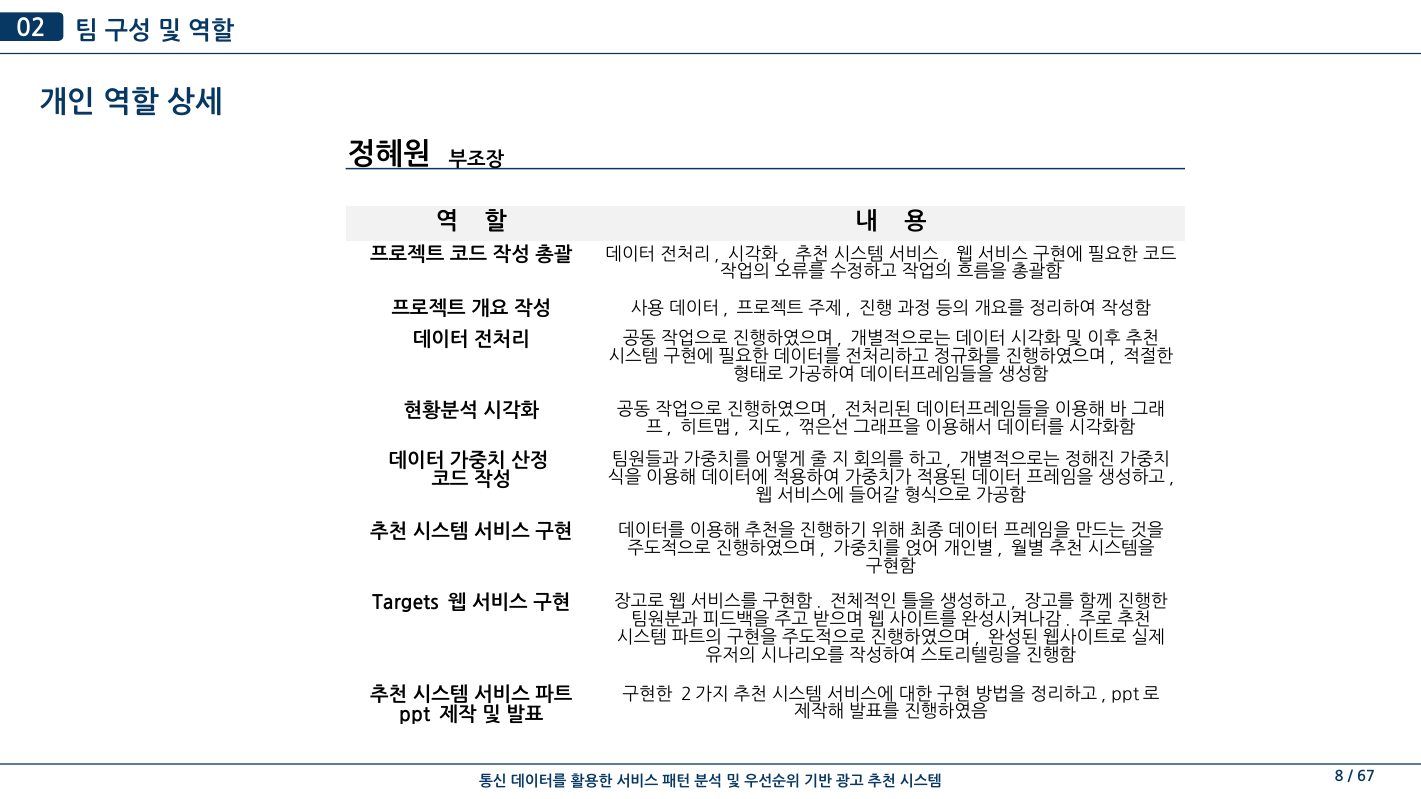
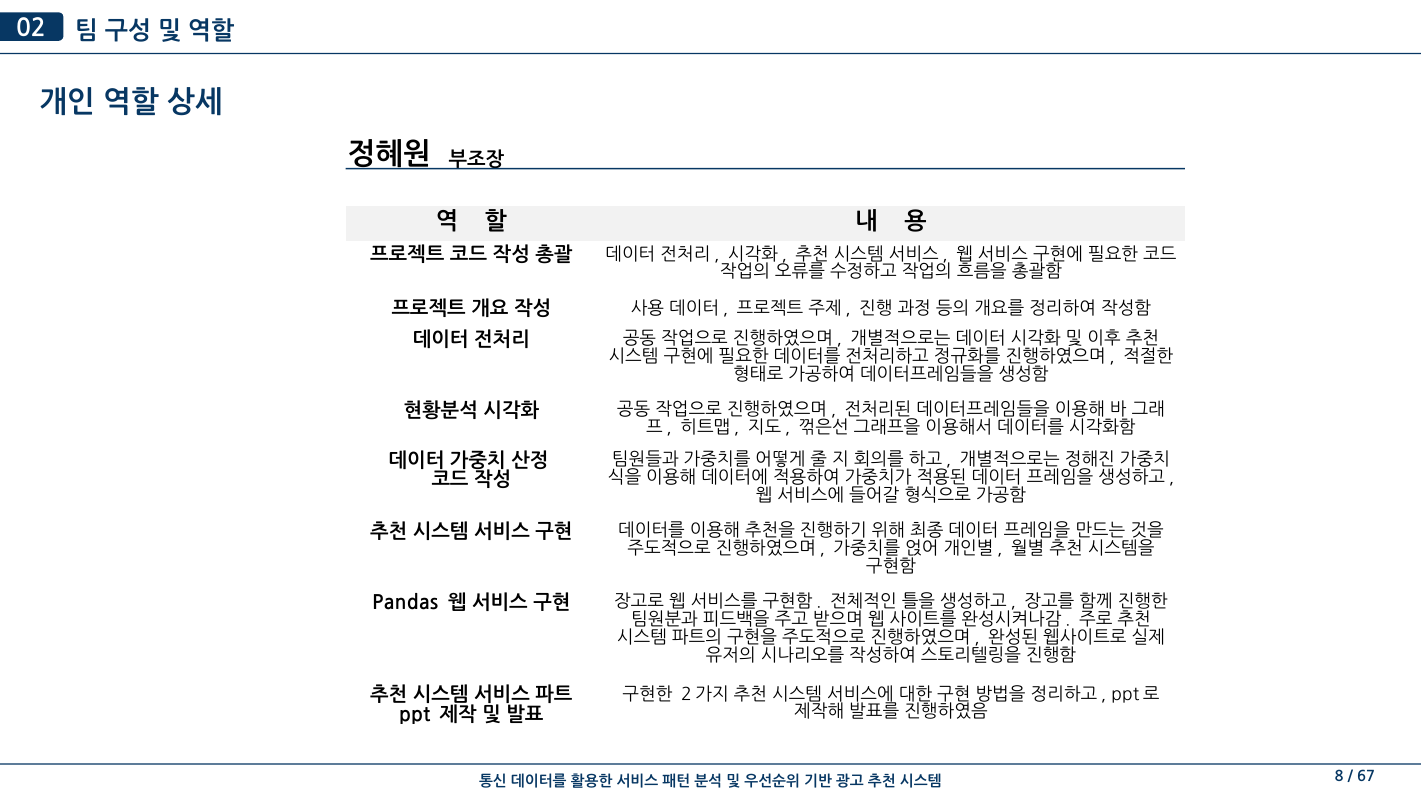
Targets: Targets -> Pandas (405, 603)
